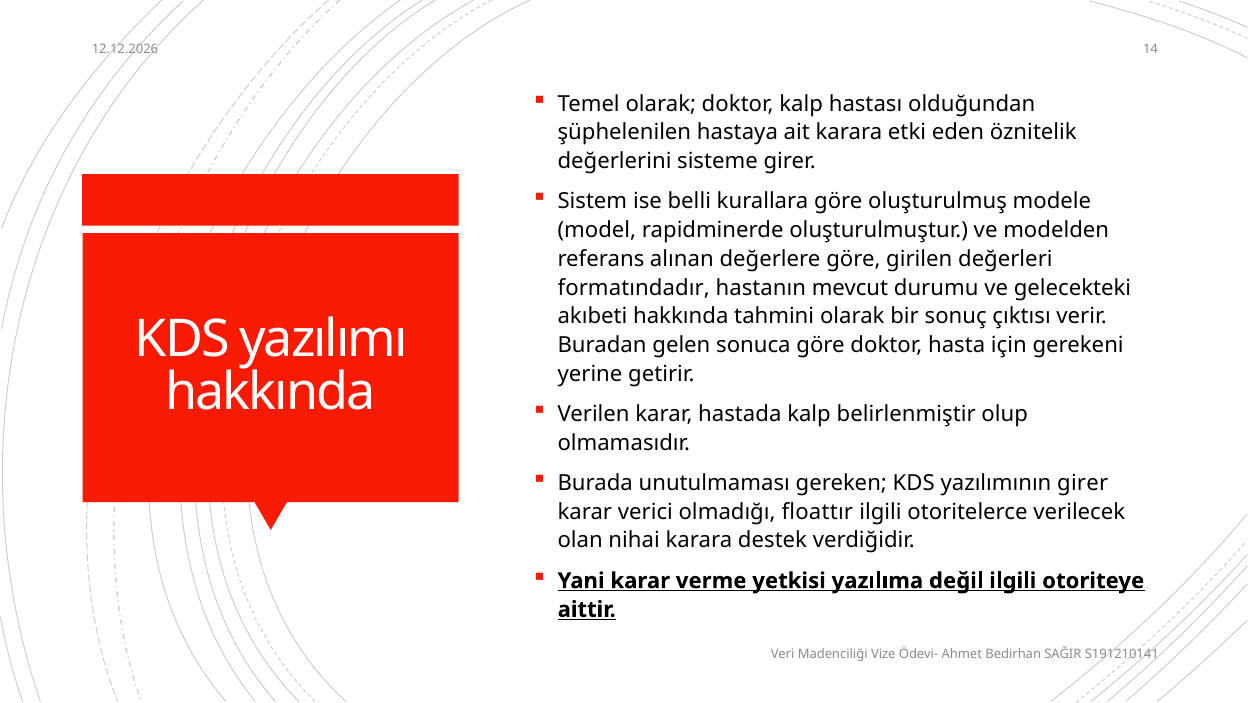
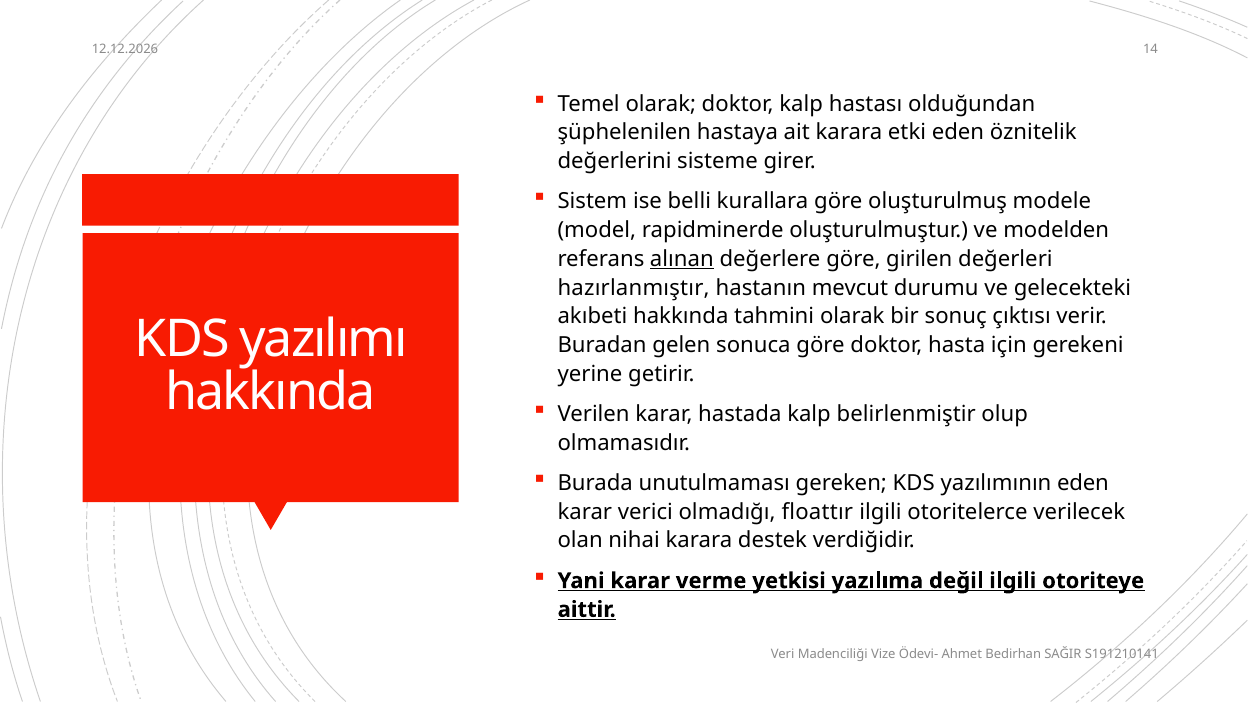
alınan underline: none -> present (682, 259)
formatındadır: formatındadır -> hazırlanmıştır (634, 288)
yazılımının girer: girer -> eden (1083, 483)
